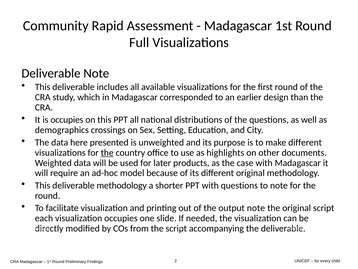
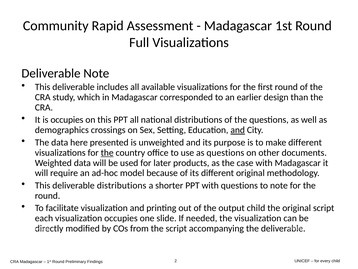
and underline: none -> present (238, 130)
as highlights: highlights -> questions (225, 152)
deliverable methodology: methodology -> distributions (122, 185)
output note: note -> child (256, 208)
